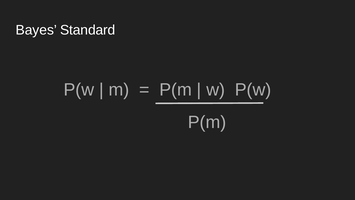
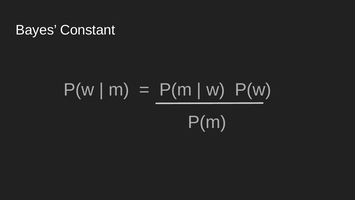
Standard: Standard -> Constant (88, 30)
